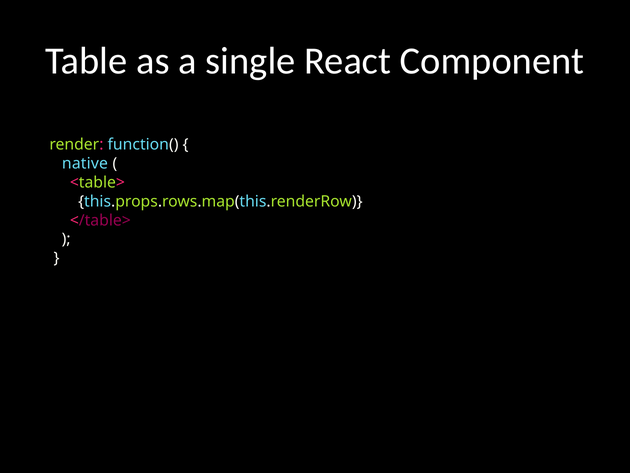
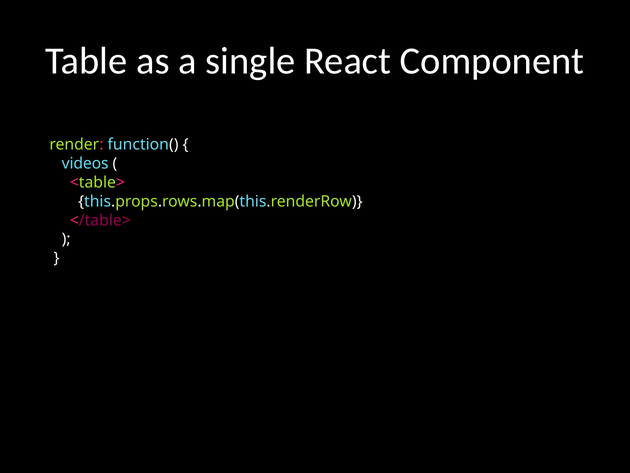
native: native -> videos (85, 163)
